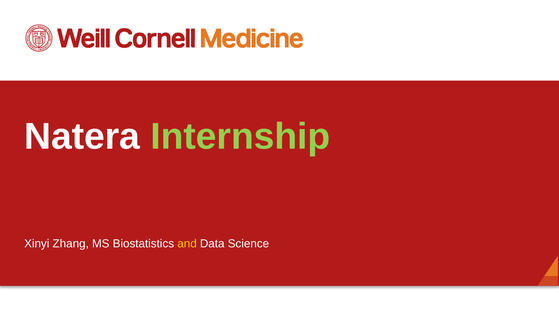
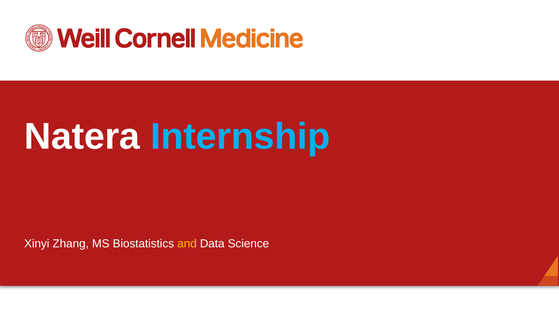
Internship colour: light green -> light blue (240, 137)
